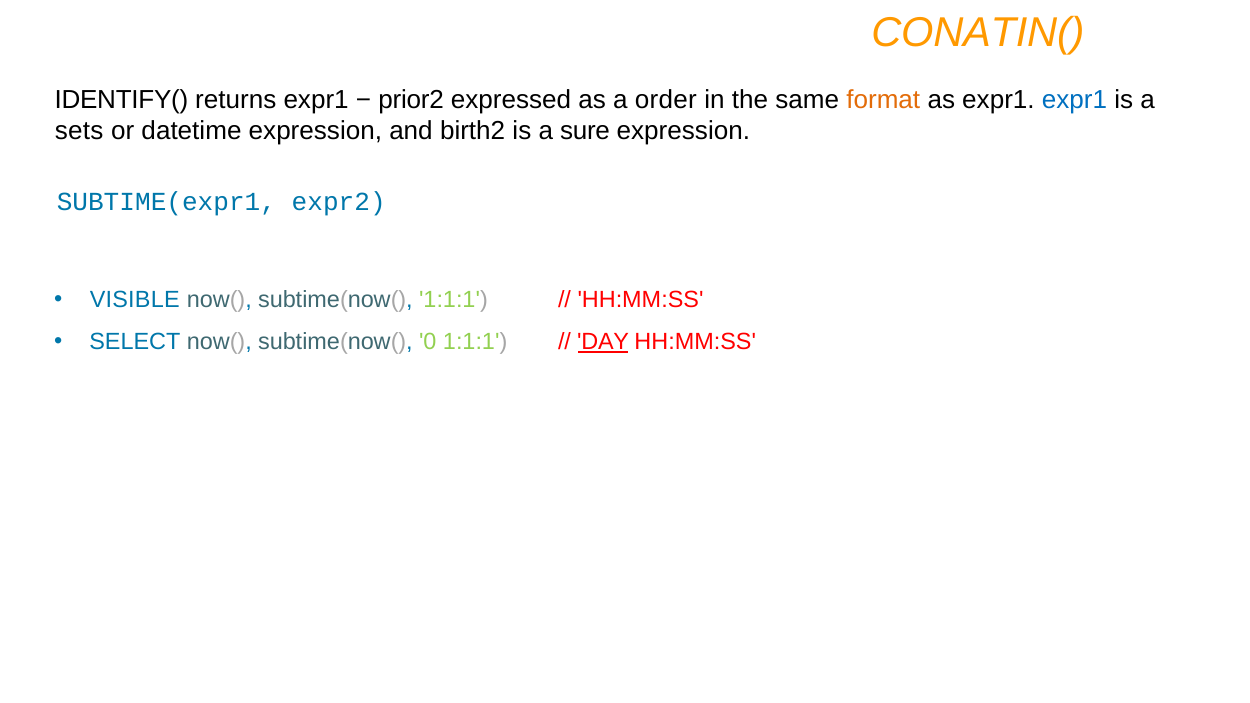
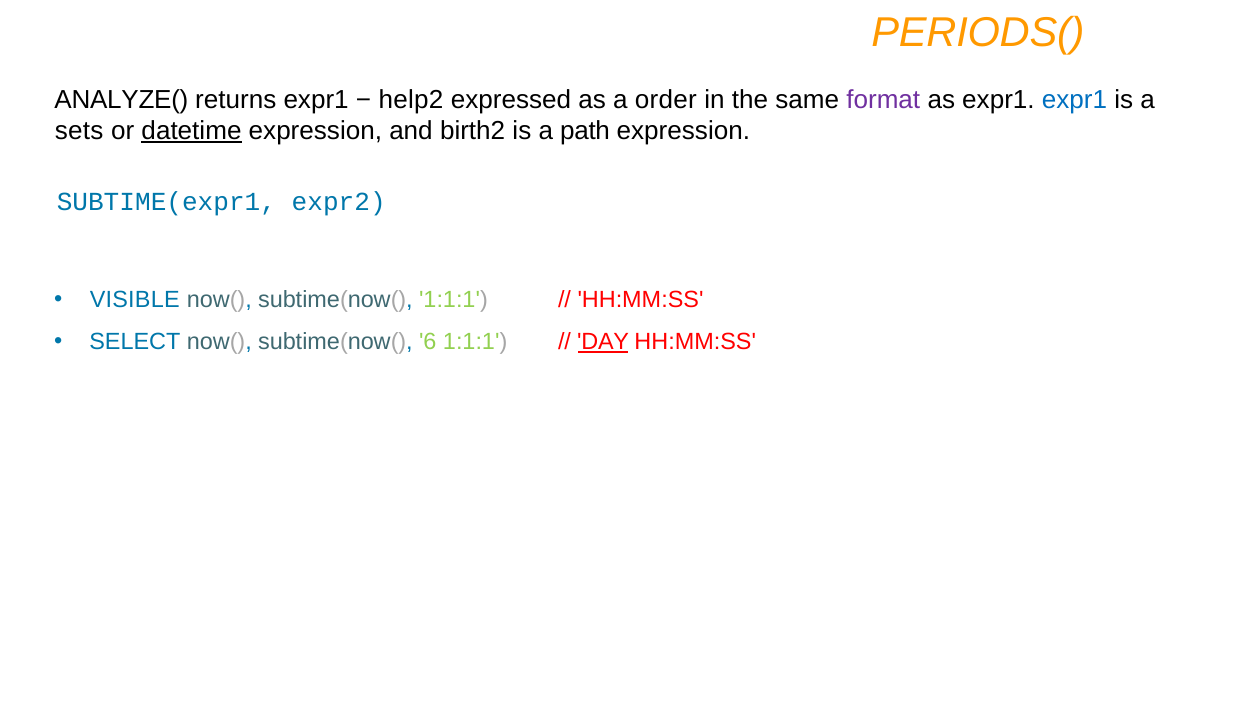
CONATIN(: CONATIN( -> PERIODS( (978, 33)
IDENTIFY(: IDENTIFY( -> ANALYZE( (121, 100)
prior2: prior2 -> help2 (411, 100)
format colour: orange -> purple (883, 100)
datetime underline: none -> present (191, 131)
sure: sure -> path (585, 131)
0: 0 -> 6 (428, 342)
